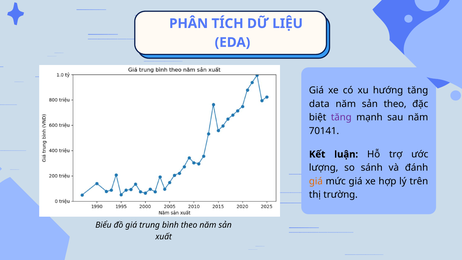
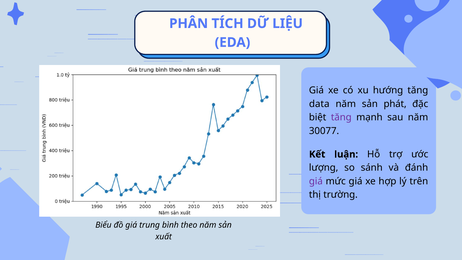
sản theo: theo -> phát (395, 104)
70141: 70141 -> 30077 (324, 131)
giá colour: orange -> purple (316, 181)
